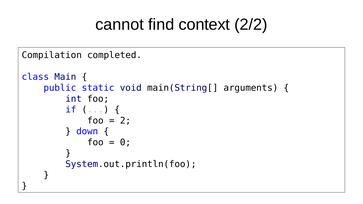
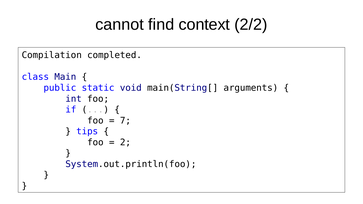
2: 2 -> 7 (125, 121)
down: down -> tips (87, 132)
0: 0 -> 2 (125, 142)
